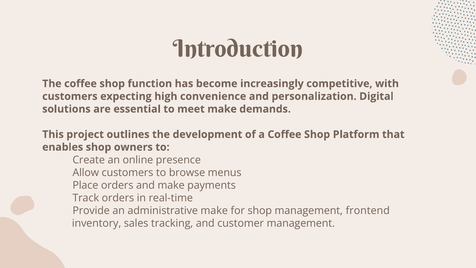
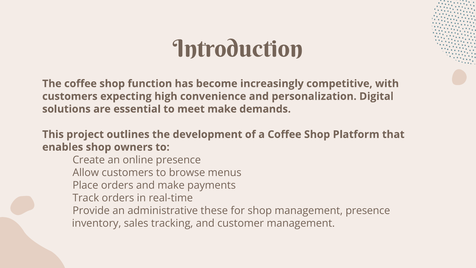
administrative make: make -> these (214, 210)
management frontend: frontend -> presence (368, 210)
